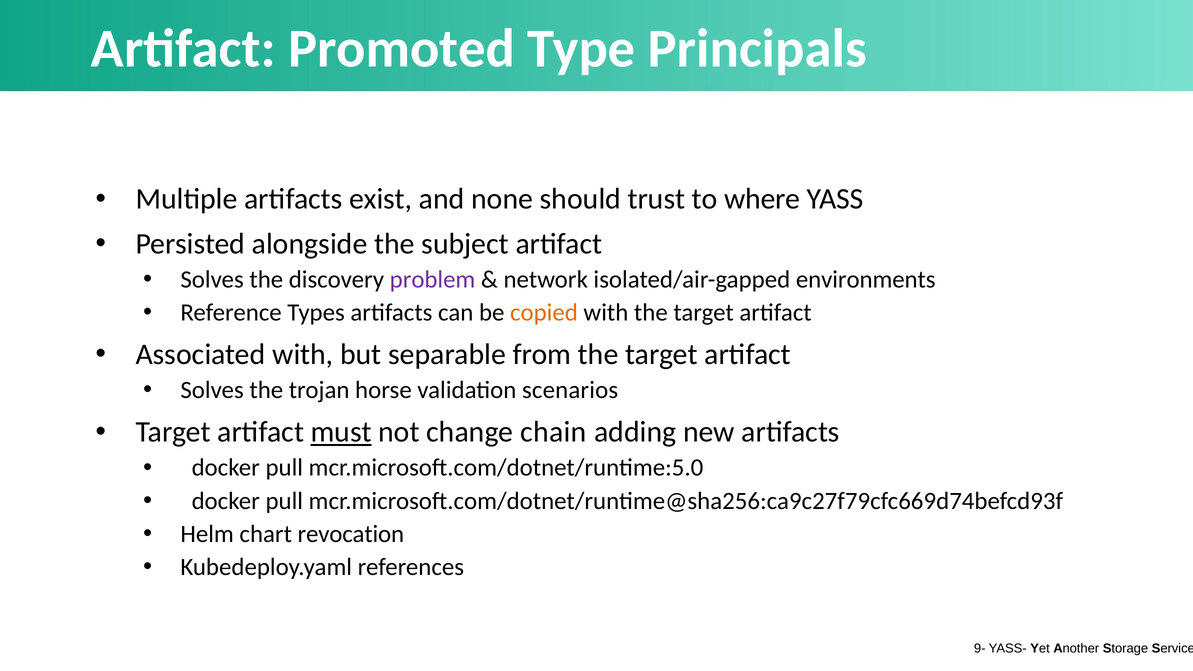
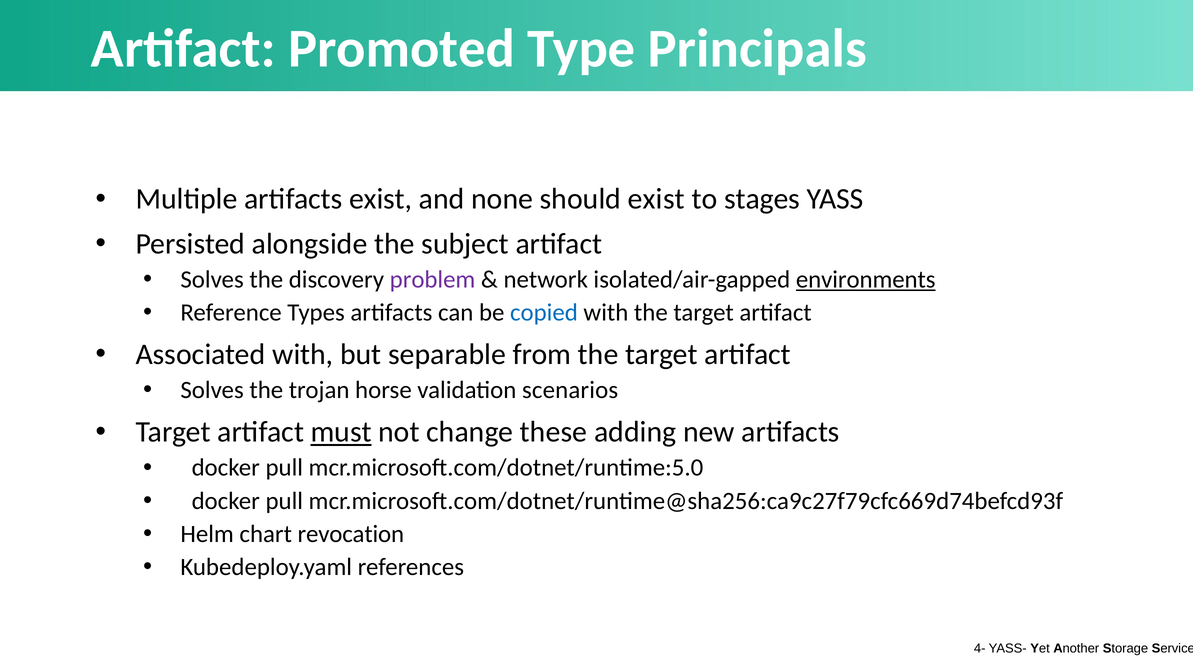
should trust: trust -> exist (656, 199)
where: where -> stages (762, 199)
environments underline: none -> present (866, 279)
copied colour: orange -> blue (544, 312)
chain: chain -> these (554, 432)
9-: 9- -> 4- (980, 648)
